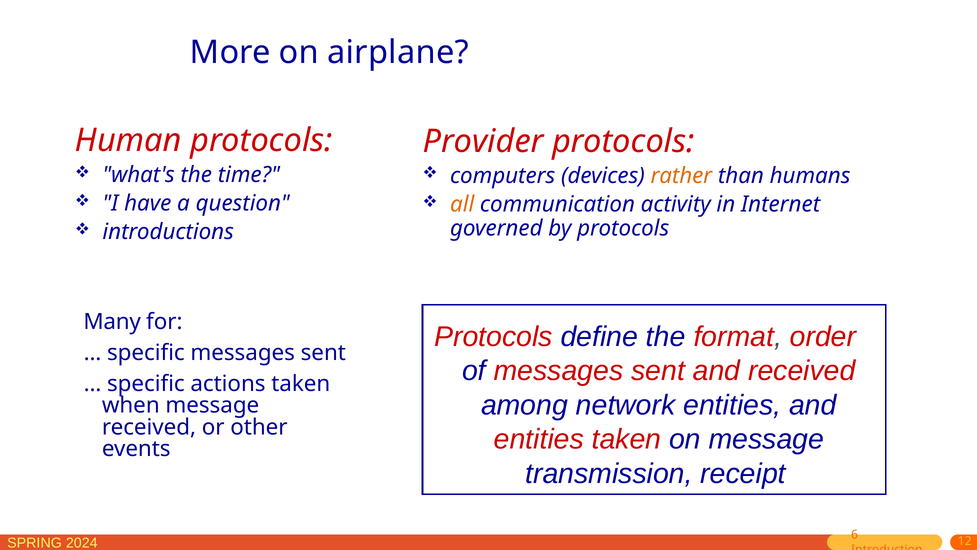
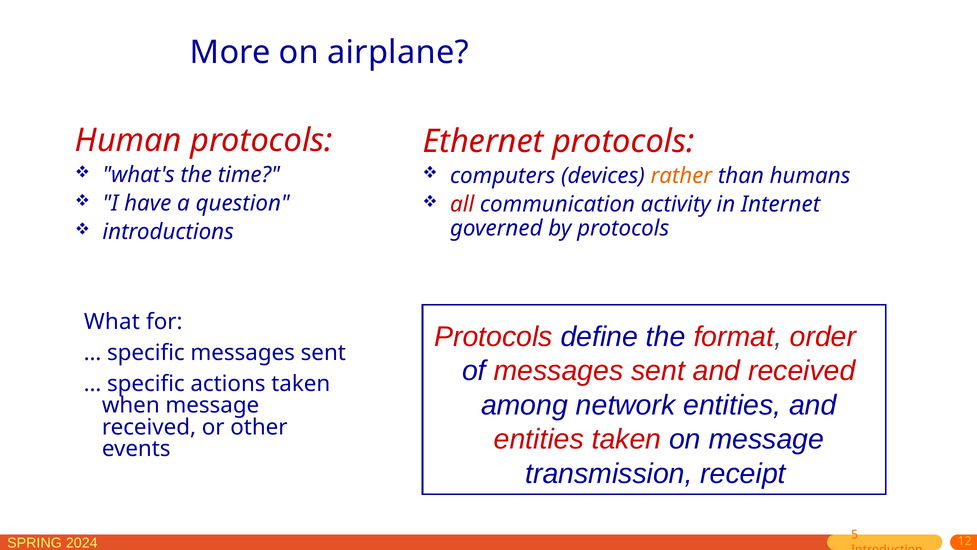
Provider: Provider -> Ethernet (483, 141)
all colour: orange -> red (462, 204)
Many: Many -> What (112, 322)
6: 6 -> 5 (855, 535)
